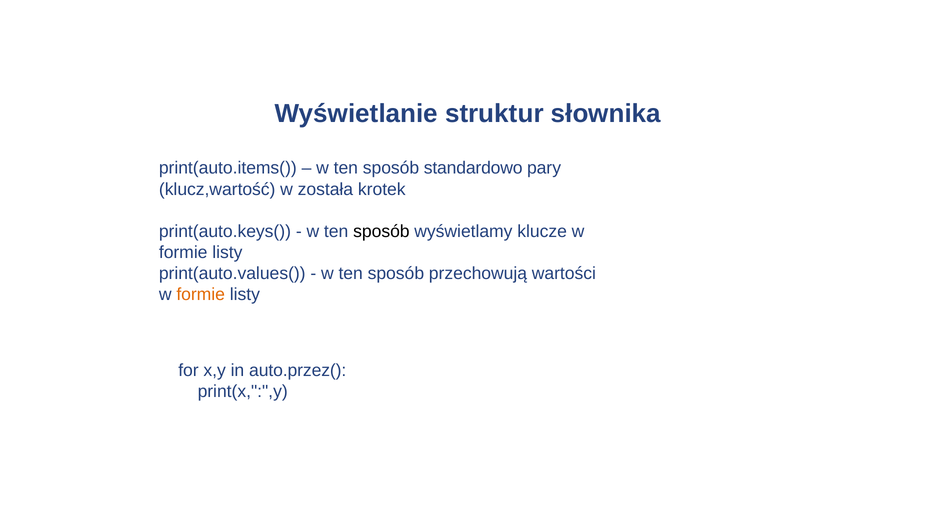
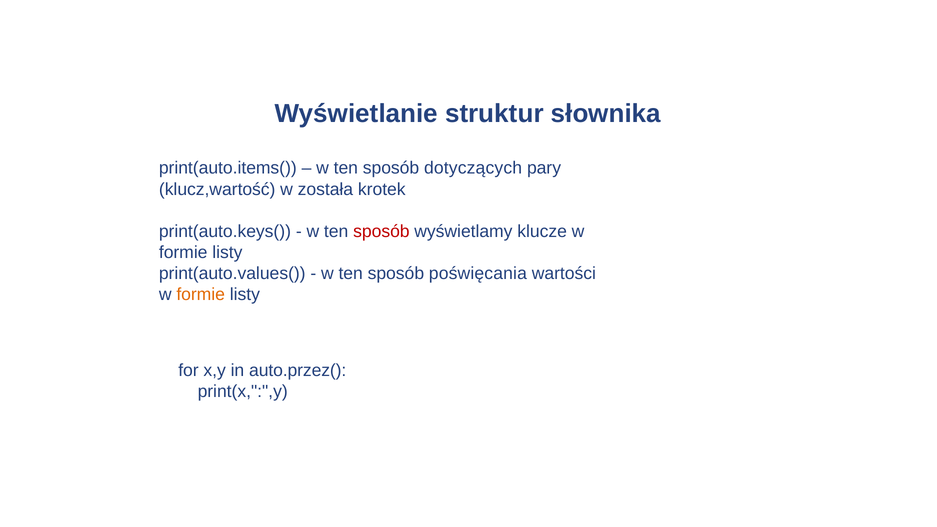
standardowo: standardowo -> dotyczących (473, 168)
sposób colour: black -> red (381, 231)
przechowują: przechowują -> poświęcania (478, 273)
